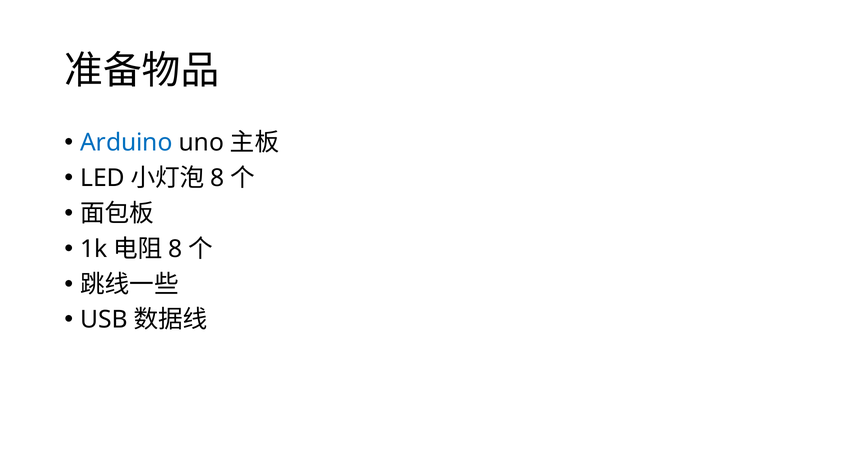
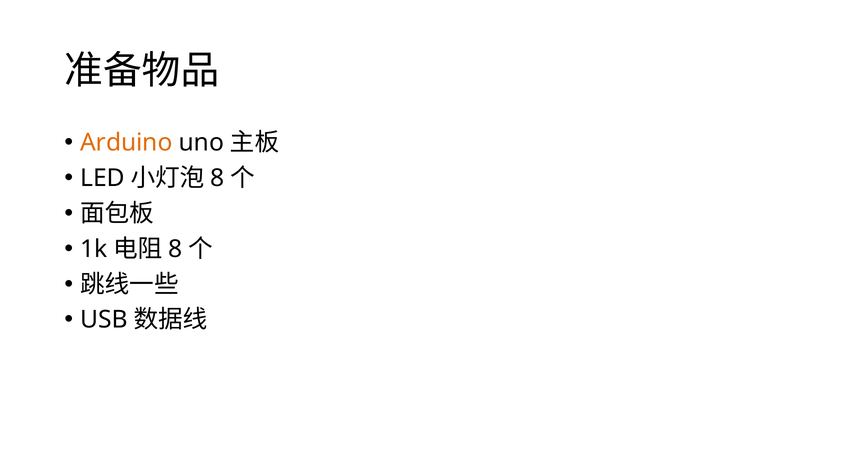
Arduino colour: blue -> orange (126, 143)
